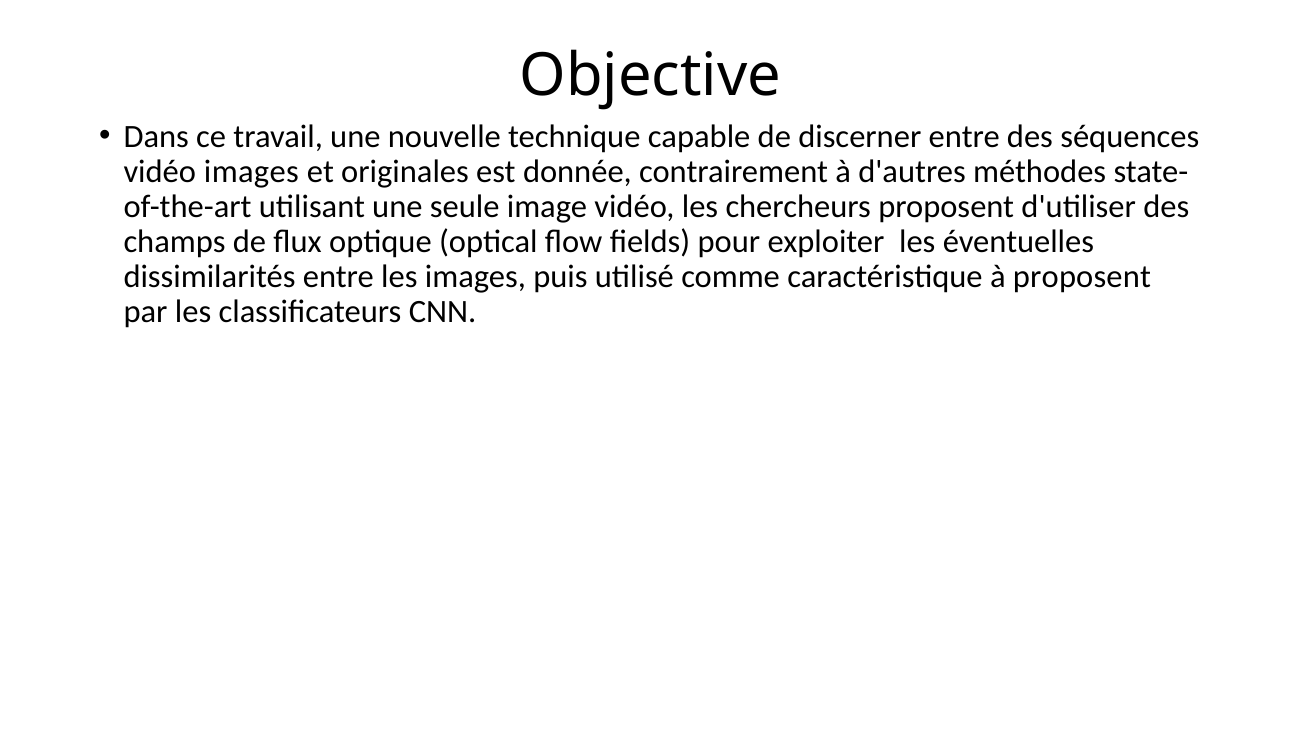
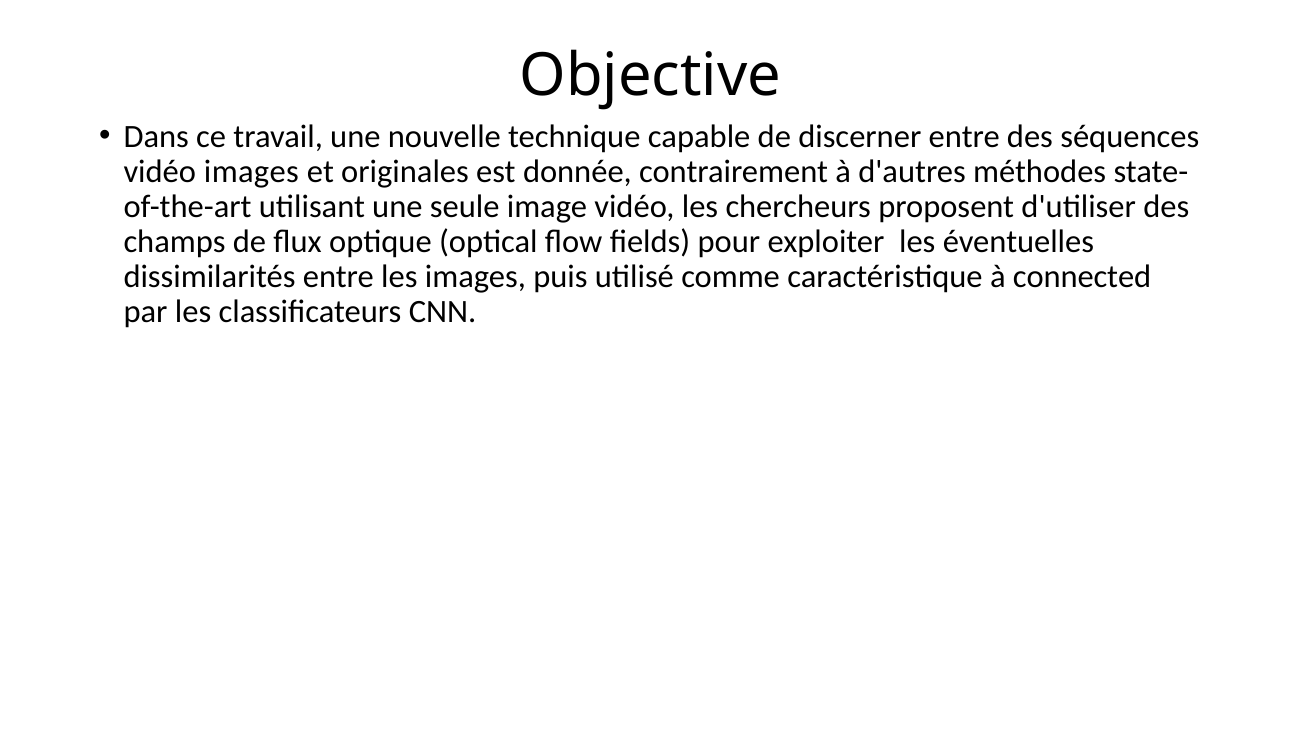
à proposent: proposent -> connected (1082, 277)
